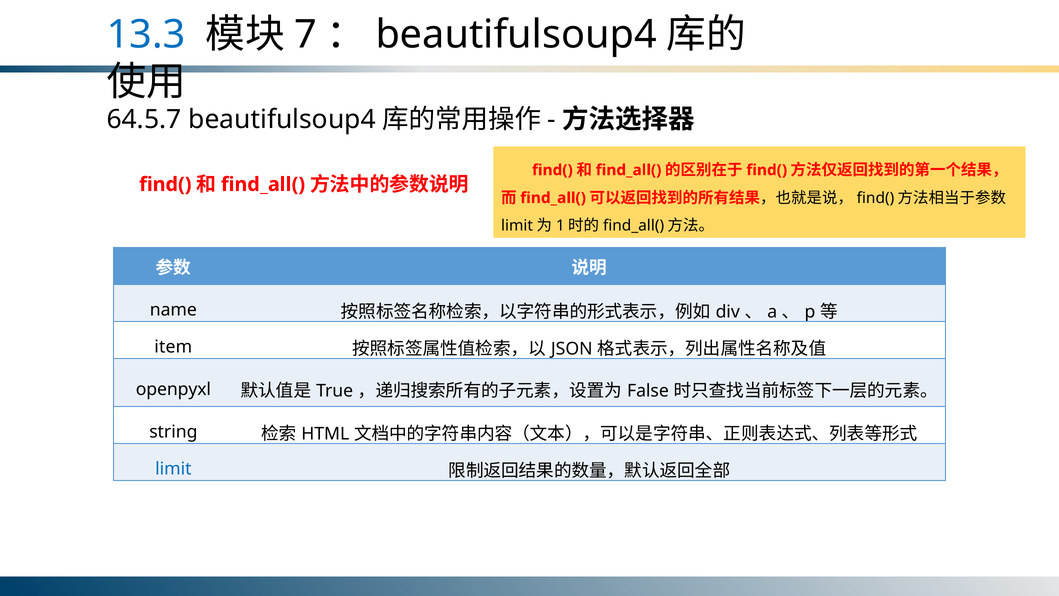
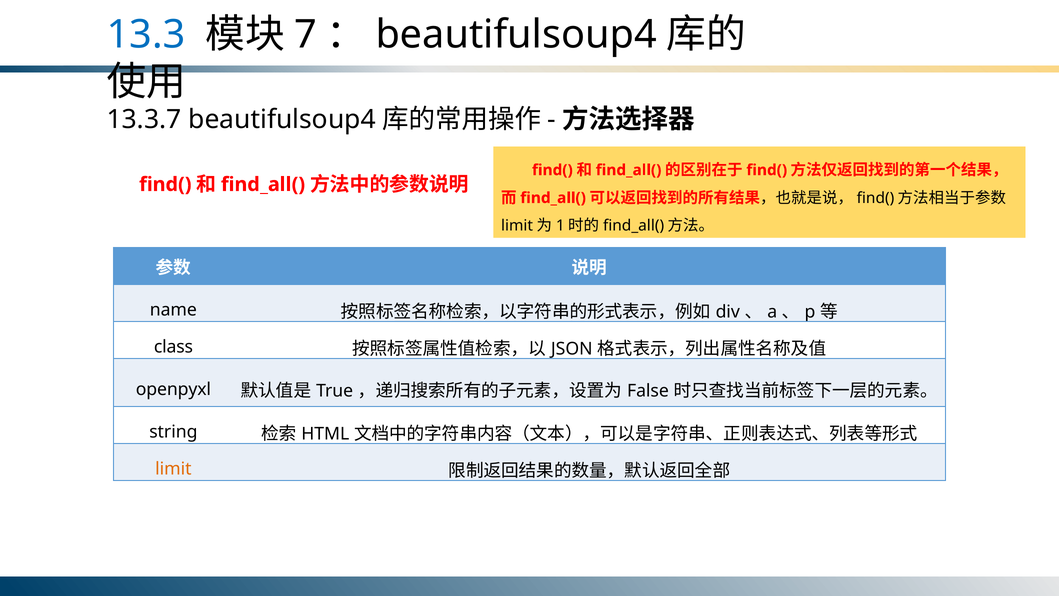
64.5.7: 64.5.7 -> 13.3.7 (144, 119)
item: item -> class (173, 347)
limit colour: blue -> orange (173, 469)
